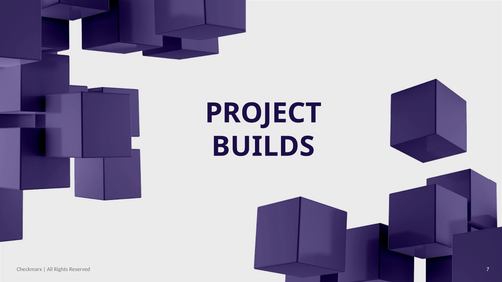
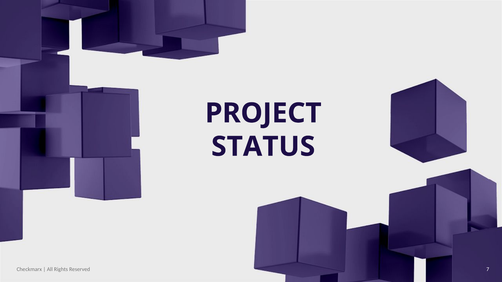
BUILDS: BUILDS -> STATUS (263, 147)
